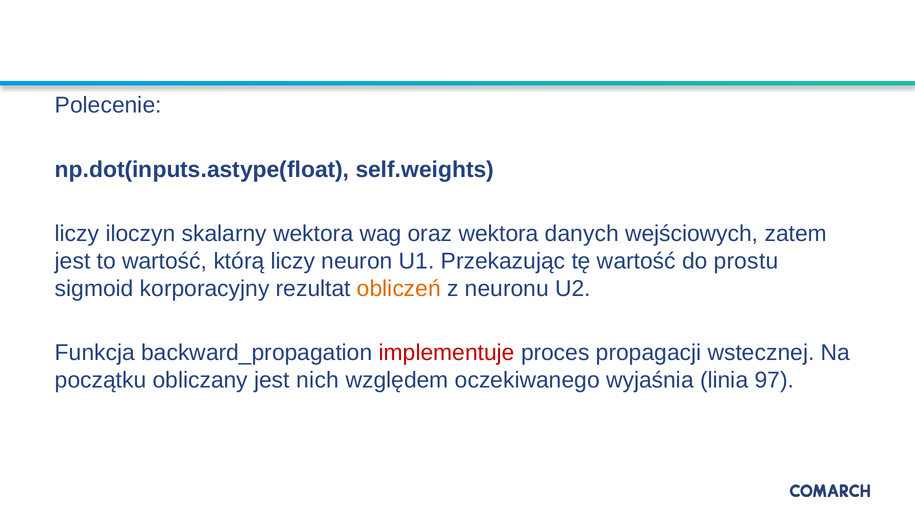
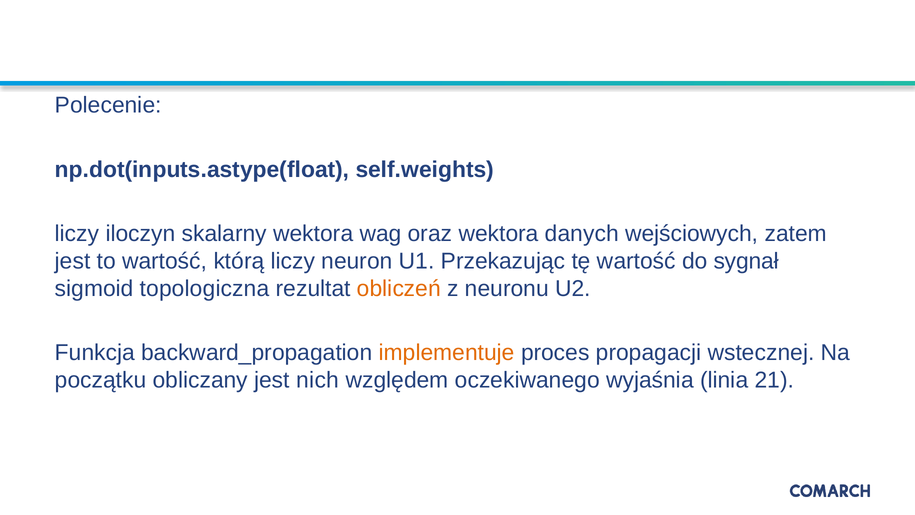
prostu: prostu -> sygnał (746, 261)
korporacyjny: korporacyjny -> topologiczna (205, 288)
implementuje colour: red -> orange (447, 352)
97: 97 -> 21 (774, 380)
